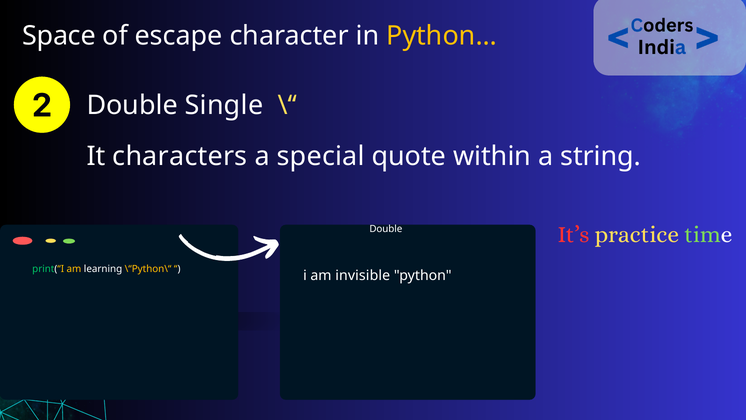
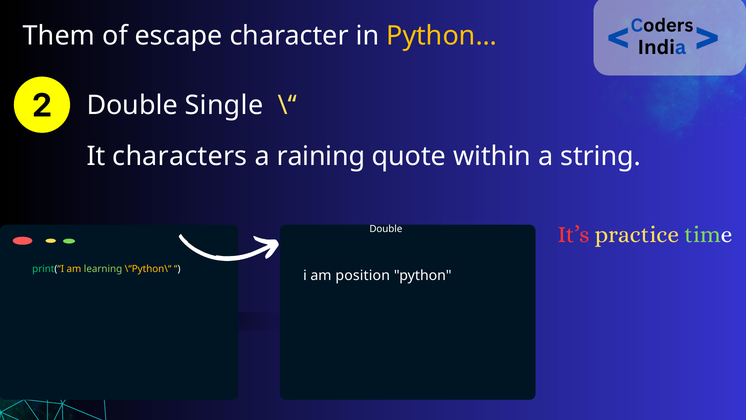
Space: Space -> Them (59, 36)
special: special -> raining (321, 156)
learning colour: white -> light green (103, 269)
invisible: invisible -> position (363, 275)
